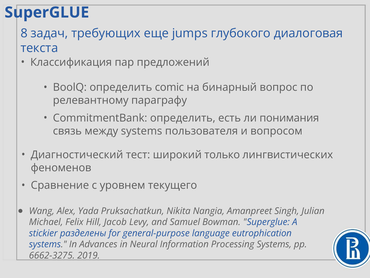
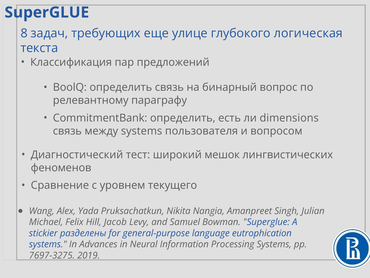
jumps: jumps -> улице (190, 33)
диалоговая: диалоговая -> логическая (308, 33)
определить comic: comic -> связь (169, 87)
понимания: понимания -> dimensions (289, 118)
только: только -> мешок (222, 155)
6662-3275: 6662-3275 -> 7697-3275 (52, 255)
